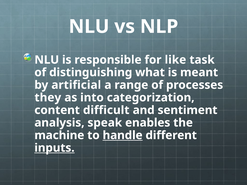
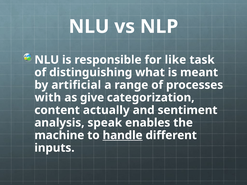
they: they -> with (48, 98)
into: into -> give (92, 98)
difficult: difficult -> actually (106, 110)
inputs underline: present -> none (54, 148)
